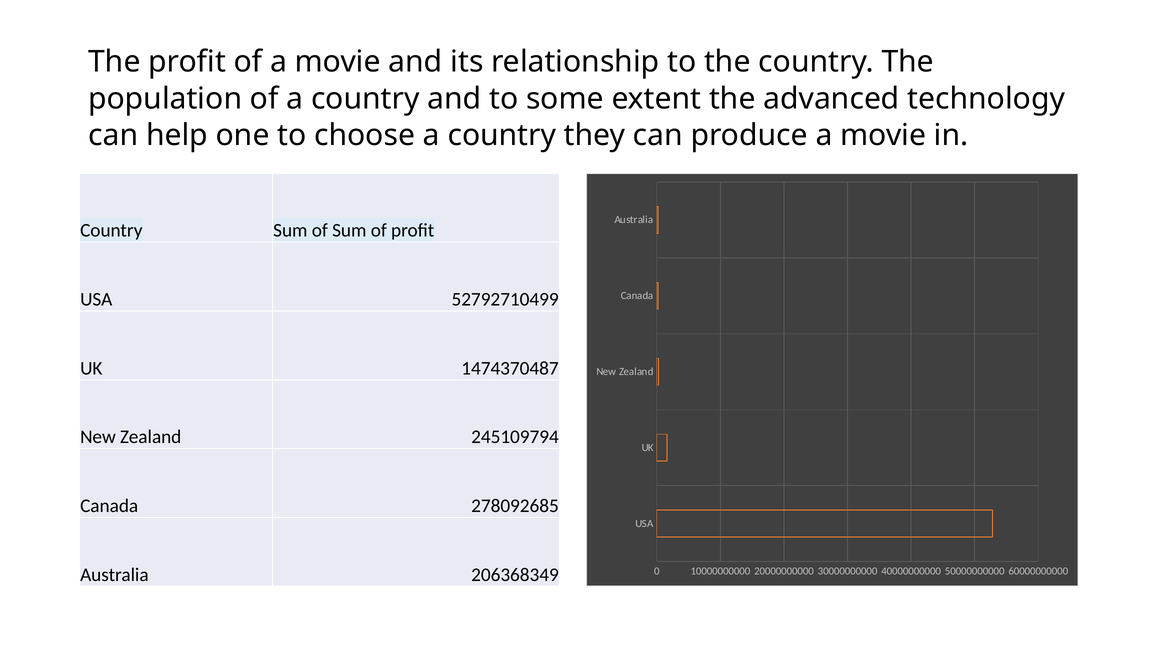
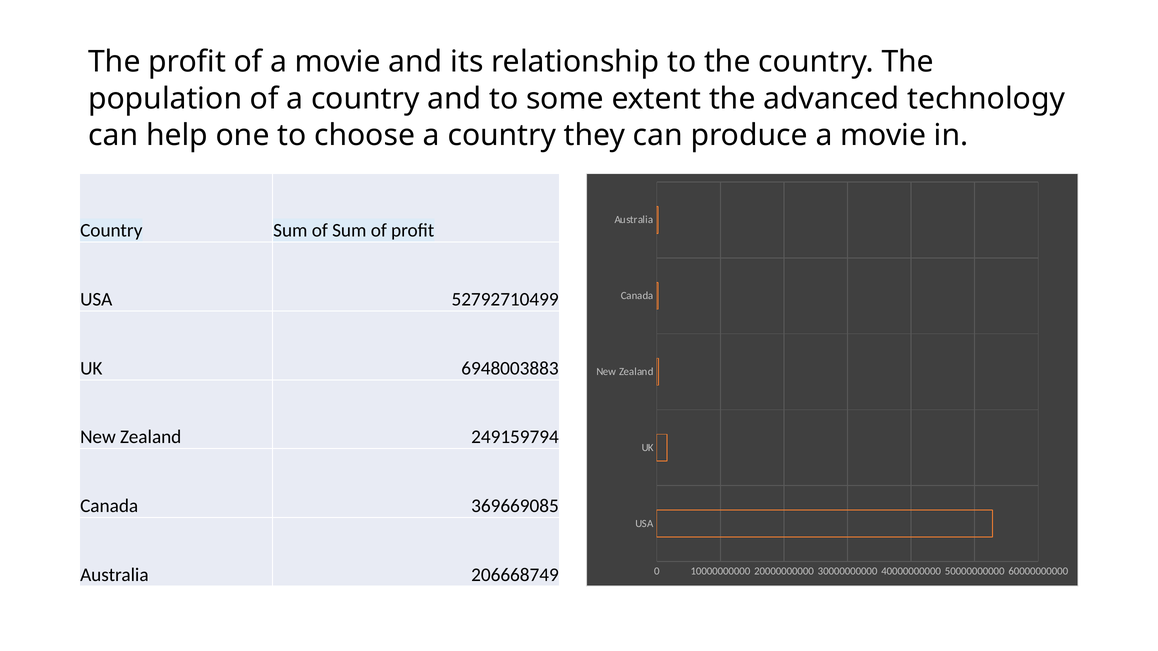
1474370487: 1474370487 -> 6948003883 (510, 368)
245109794: 245109794 -> 249159794 (515, 437)
278092685: 278092685 -> 369669085 (515, 506)
206368349: 206368349 -> 206668749 (515, 575)
